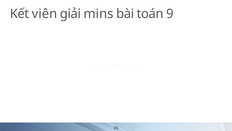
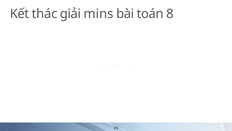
viên: viên -> thác (45, 14)
9: 9 -> 8 (170, 14)
